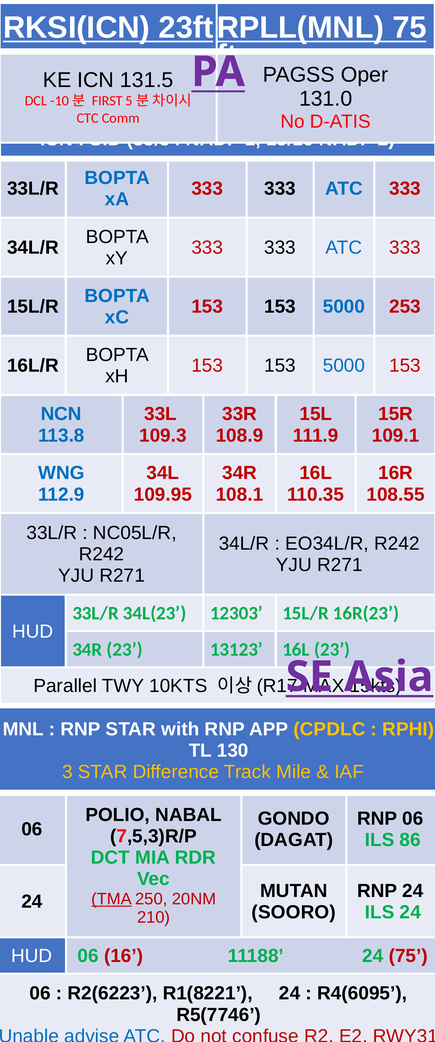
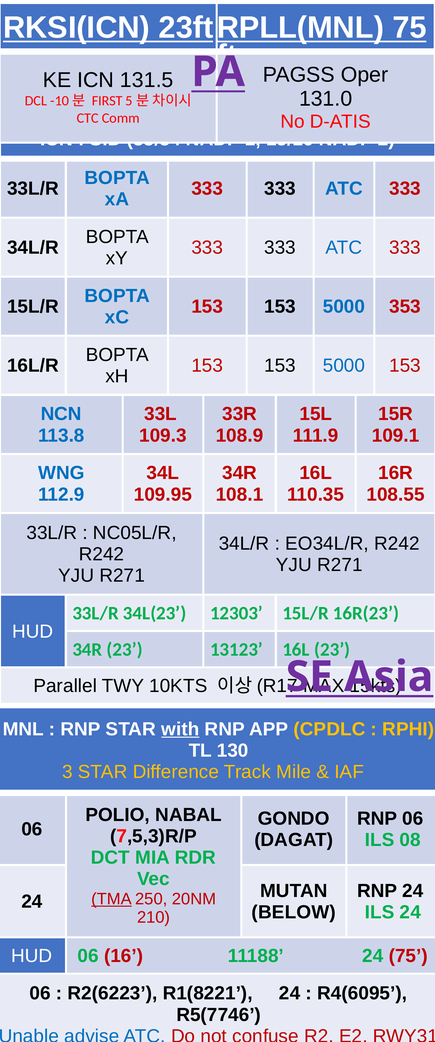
253: 253 -> 353 (405, 306)
with underline: none -> present (180, 728)
86: 86 -> 08 (410, 839)
SOORO: SOORO -> BELOW (294, 911)
